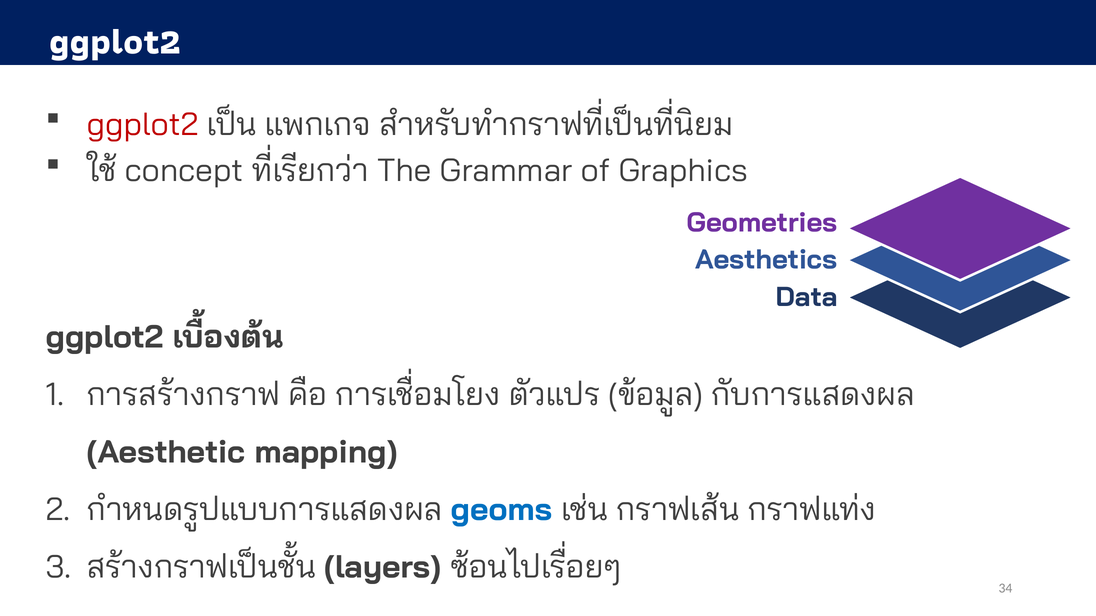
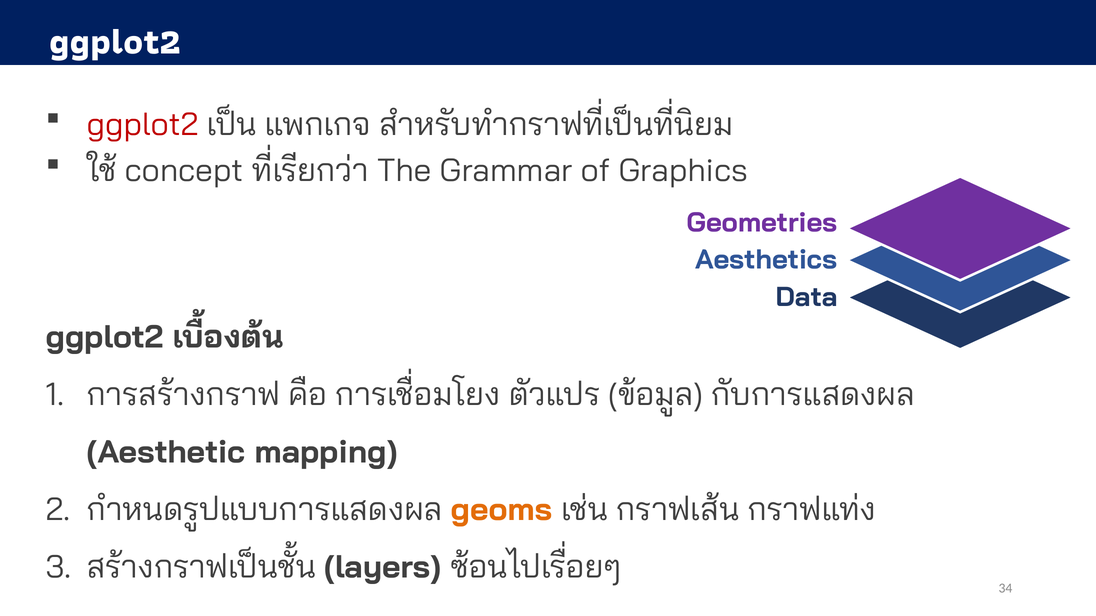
geoms colour: blue -> orange (502, 510)
